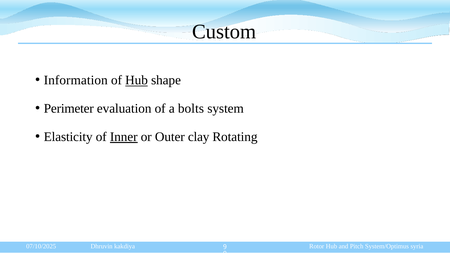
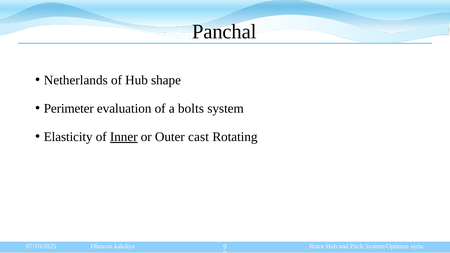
Custom: Custom -> Panchal (224, 32)
Information: Information -> Netherlands (76, 80)
Hub underline: present -> none (137, 80)
clay: clay -> cast (199, 137)
